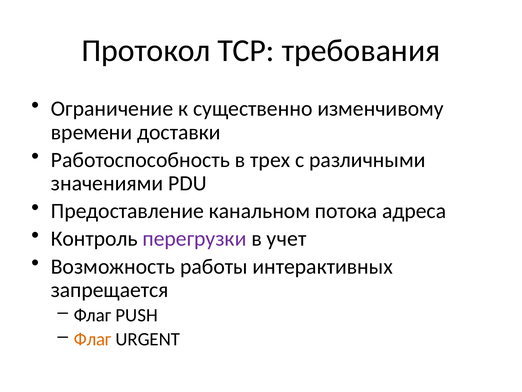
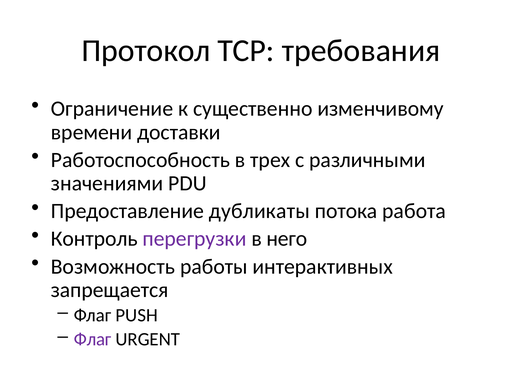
канальном: канальном -> дубликаты (259, 211)
адреса: адреса -> работа (414, 211)
учет: учет -> него (287, 238)
Флаг colour: orange -> purple (93, 339)
